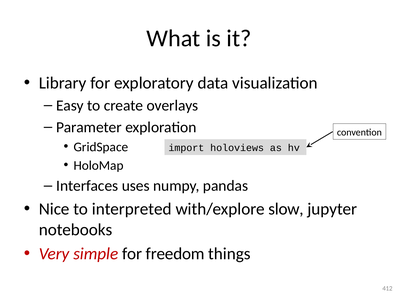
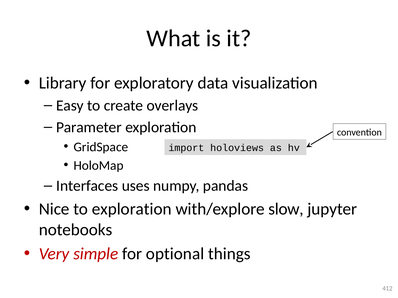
to interpreted: interpreted -> exploration (132, 209)
freedom: freedom -> optional (175, 254)
